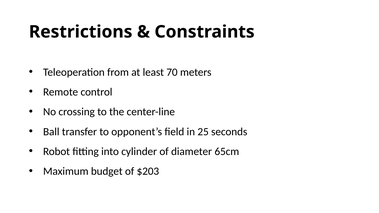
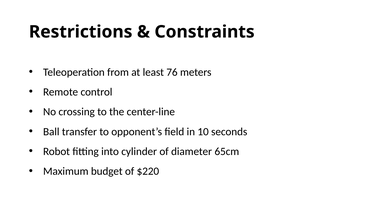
70: 70 -> 76 (172, 72)
25: 25 -> 10 (203, 132)
$203: $203 -> $220 (148, 171)
